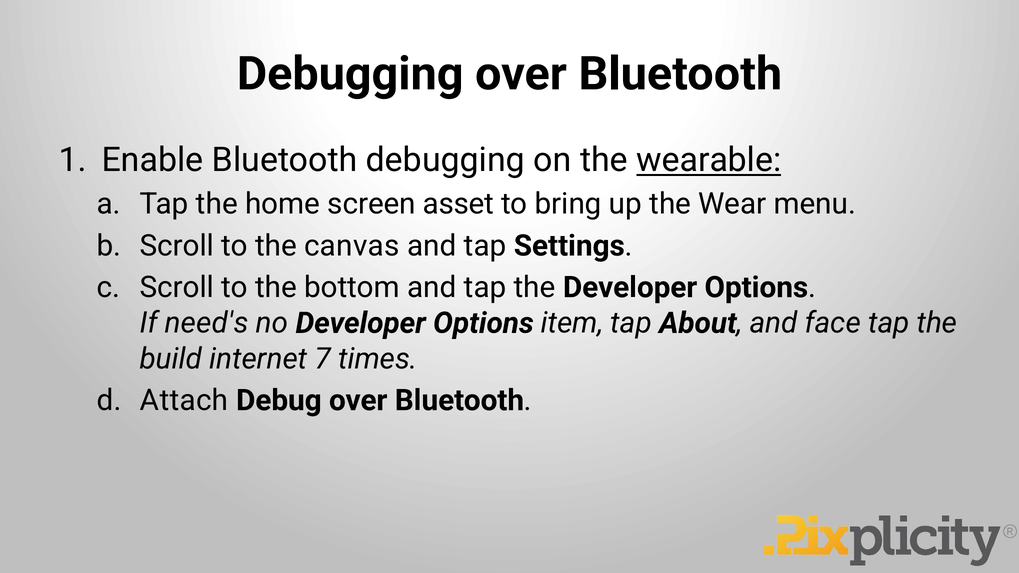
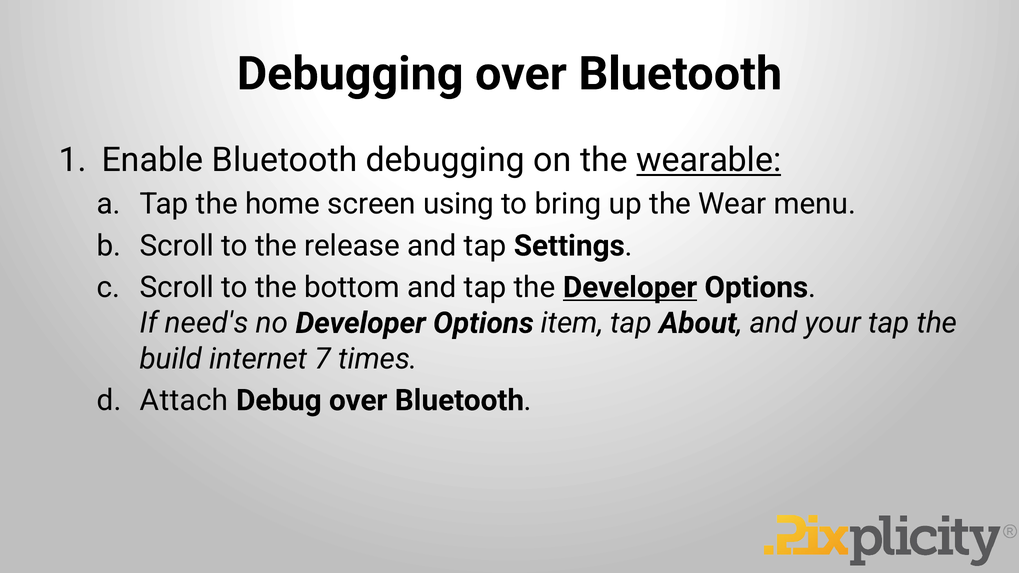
asset: asset -> using (459, 204)
canvas: canvas -> release (352, 246)
Developer underline: none -> present (630, 287)
face: face -> your (833, 323)
